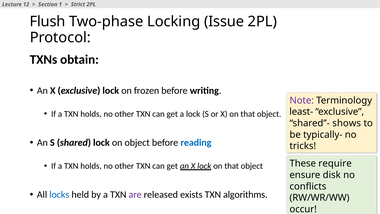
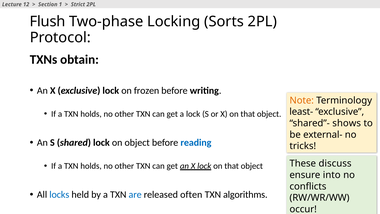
Issue: Issue -> Sorts (224, 22)
Note colour: purple -> orange (302, 100)
typically-: typically- -> external- (323, 135)
require: require -> discuss (335, 163)
disk: disk -> into (332, 175)
are colour: purple -> blue (135, 194)
exists: exists -> often (191, 194)
